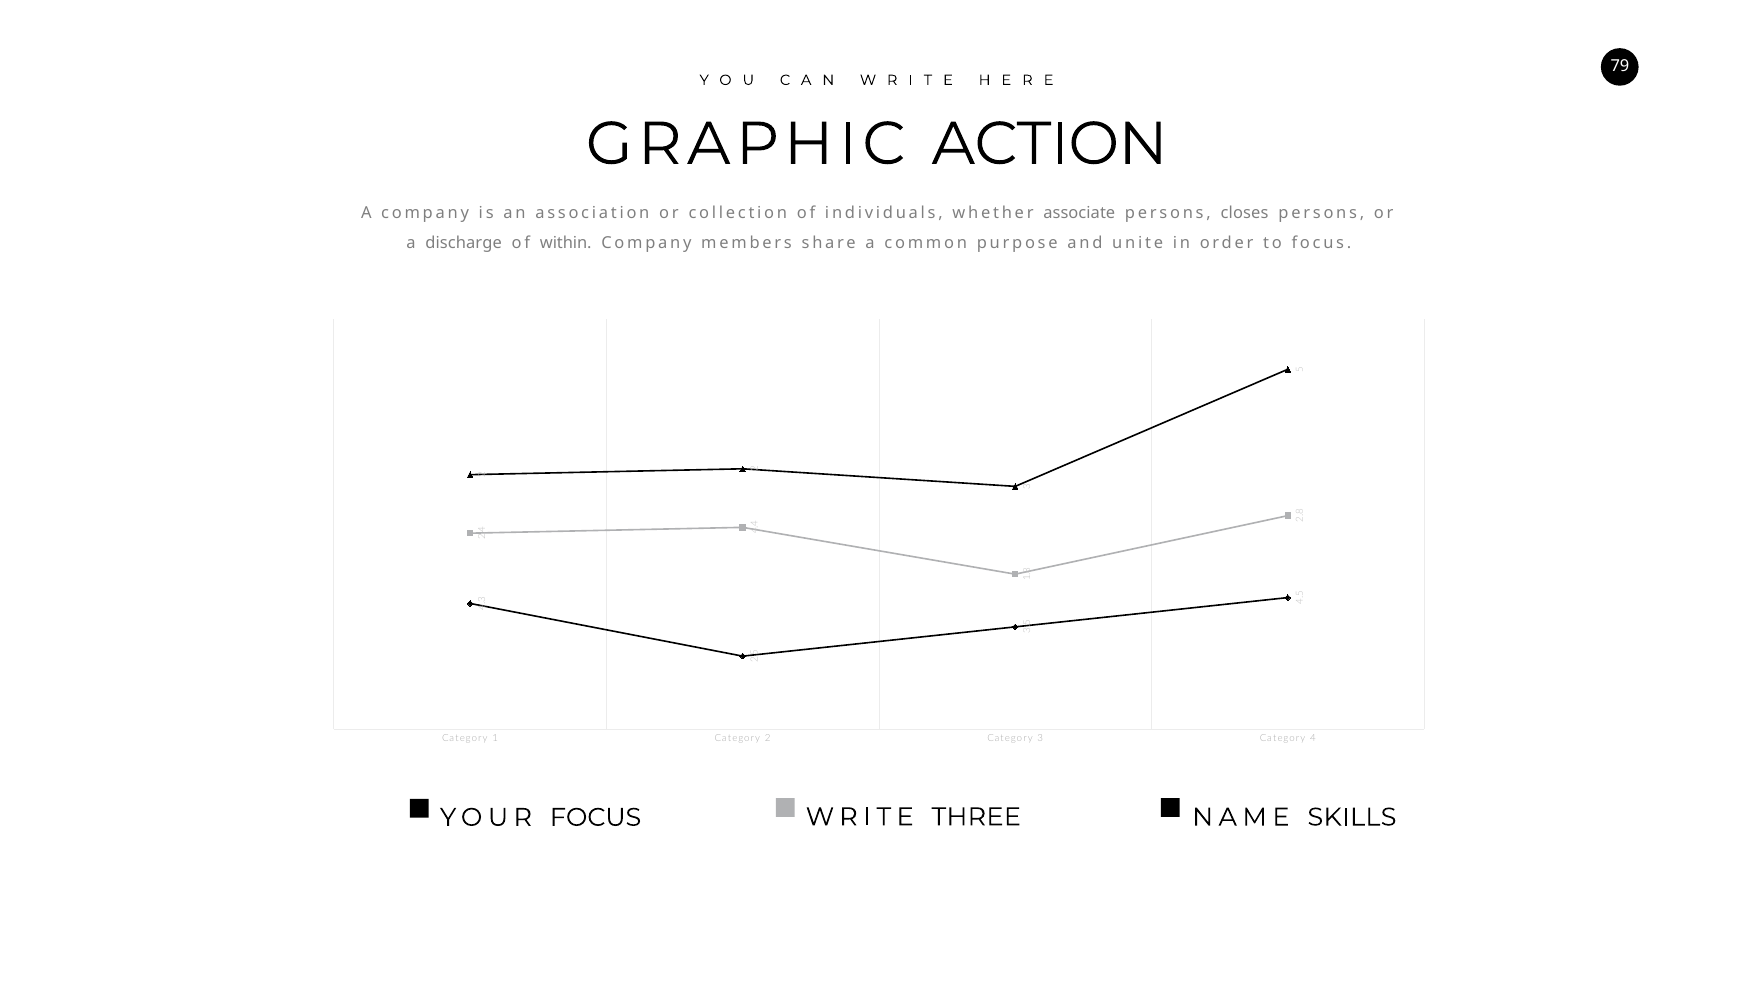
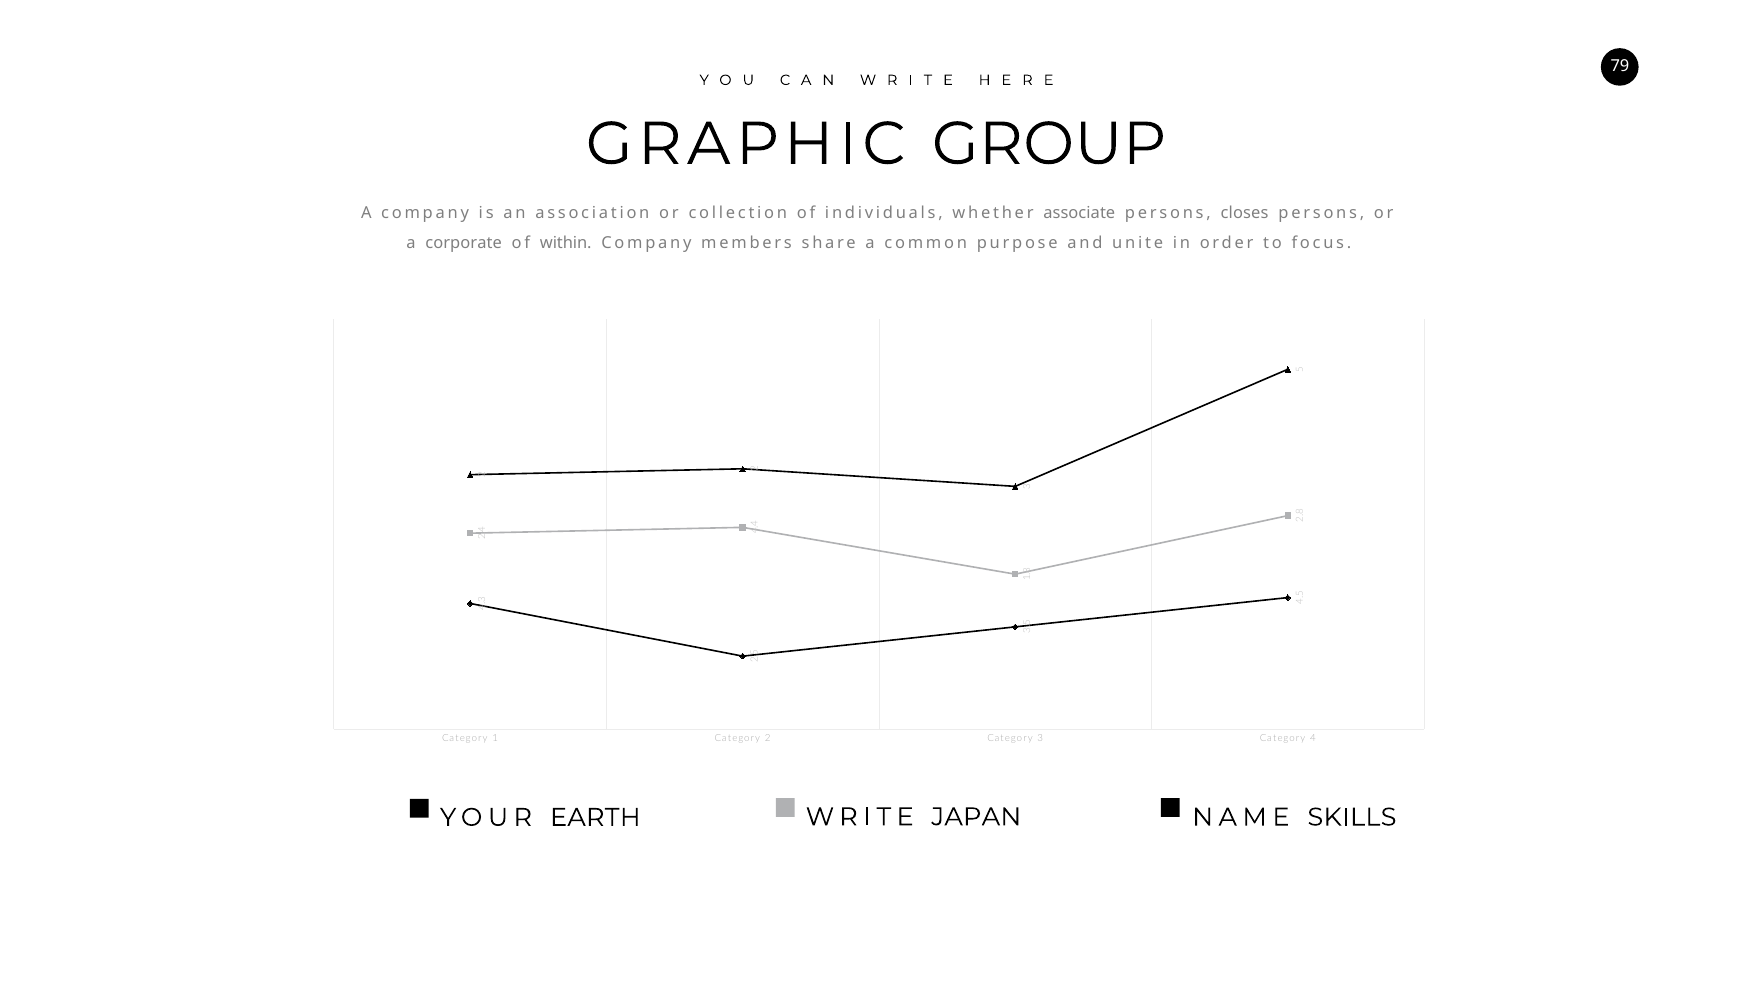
ACTION: ACTION -> GROUP (1049, 144)
discharge: discharge -> corporate (464, 243)
YOUR FOCUS: FOCUS -> EARTH (595, 817)
THREE: THREE -> JAPAN (976, 817)
